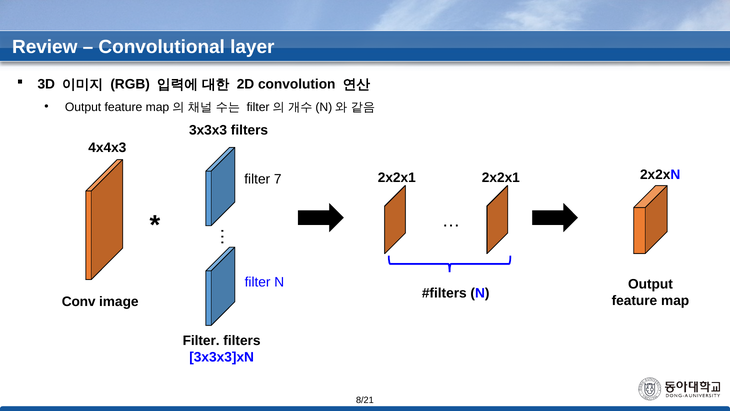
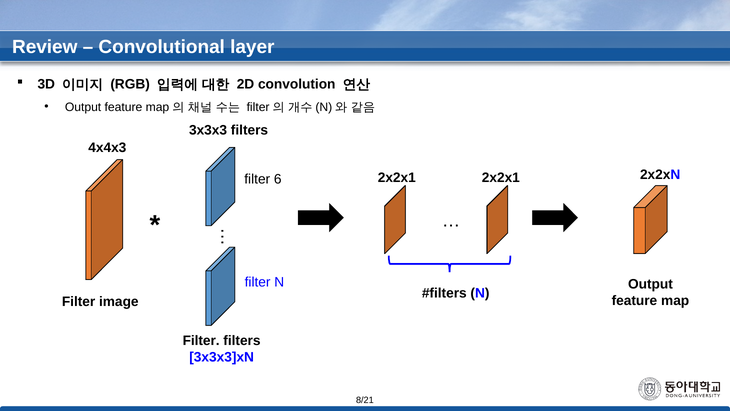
7: 7 -> 6 (278, 179)
Conv: Conv -> Filter (79, 301)
